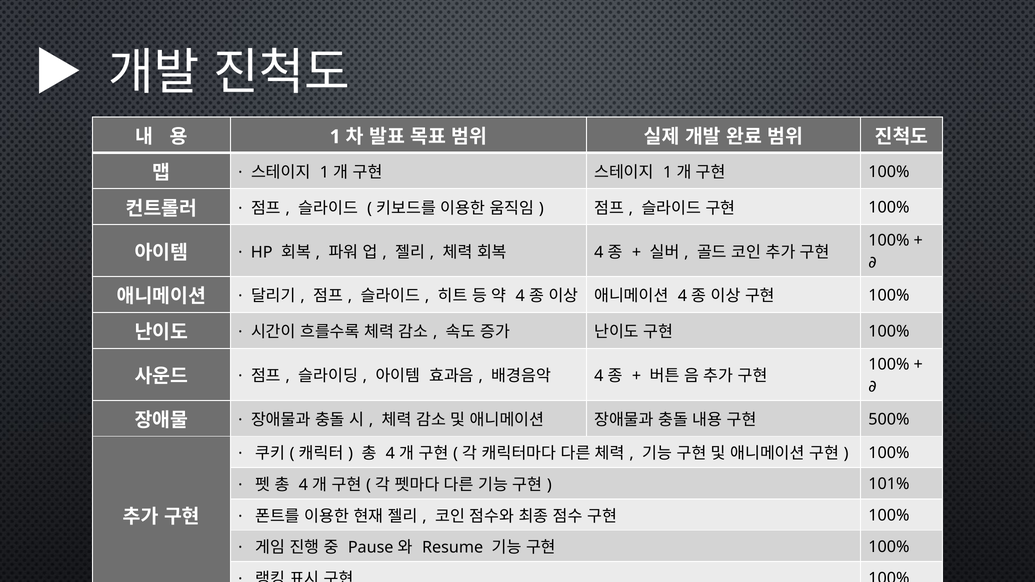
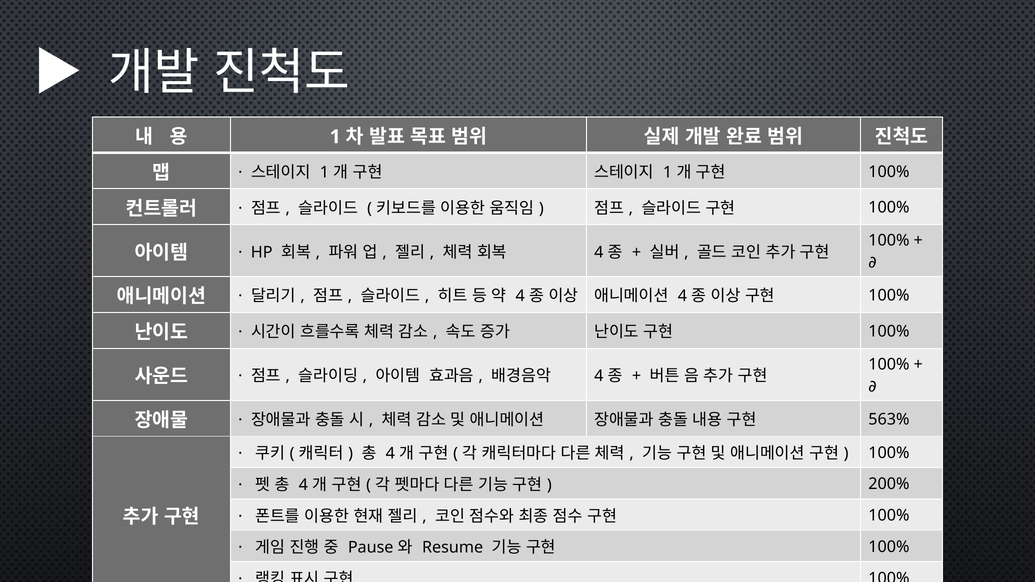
500%: 500% -> 563% (889, 419)
101%: 101% -> 200% (889, 484)
